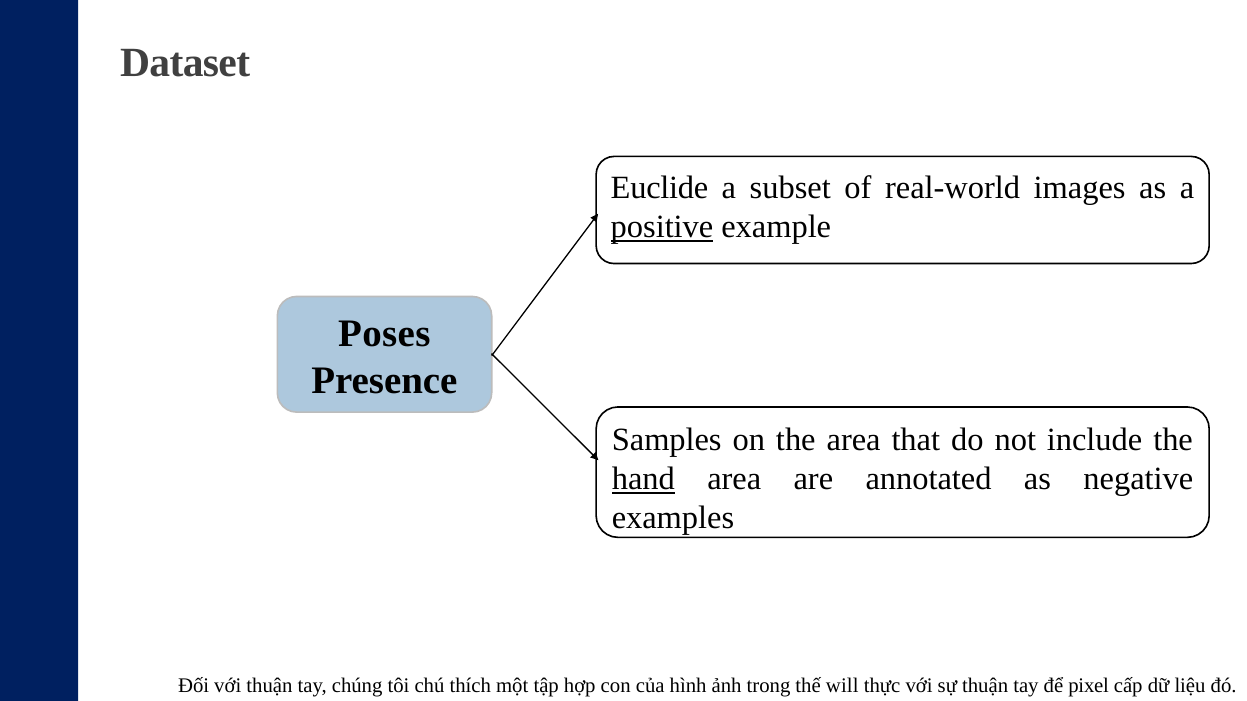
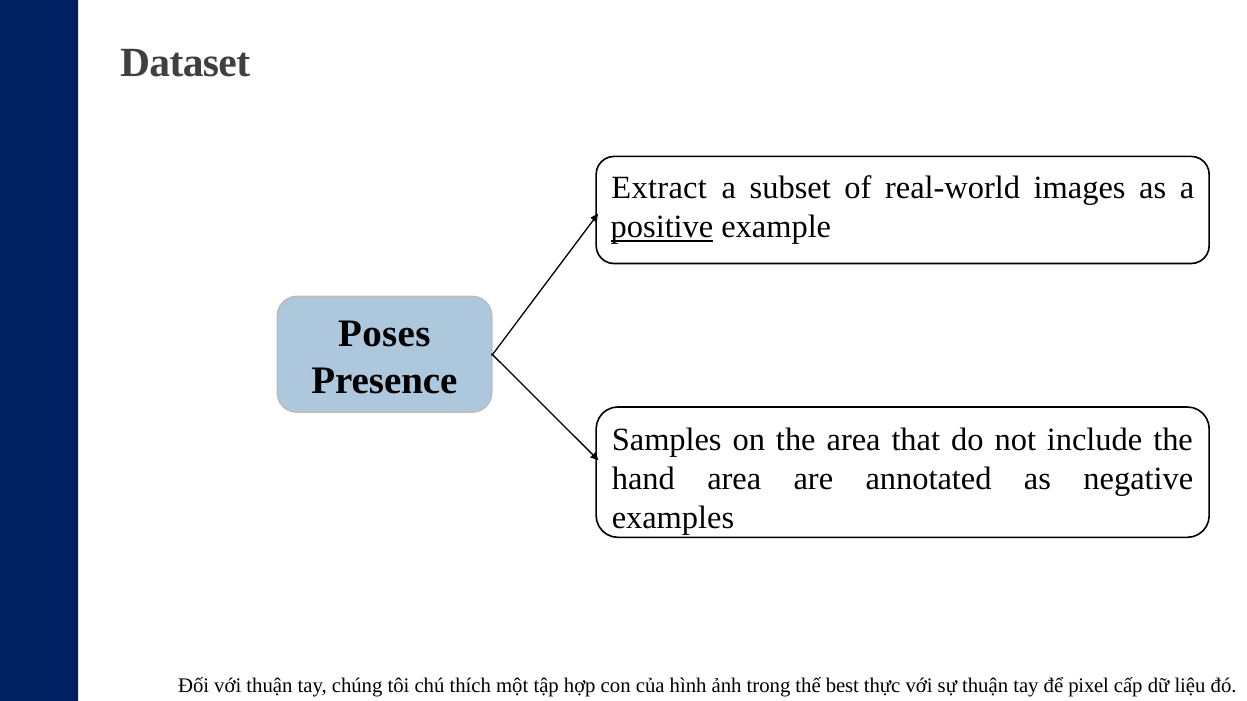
Euclide: Euclide -> Extract (659, 188)
hand underline: present -> none (643, 479)
will: will -> best (842, 686)
